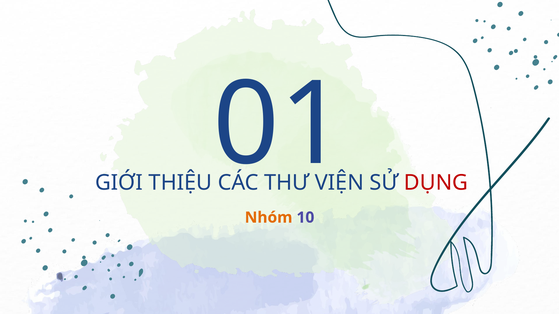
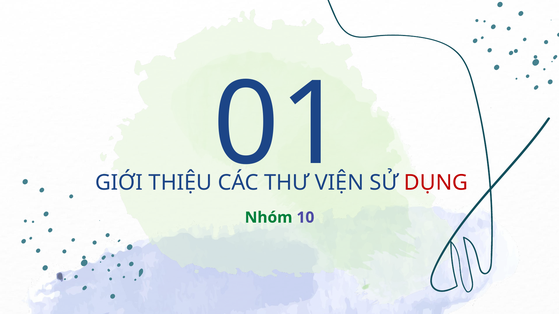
Nhóm colour: orange -> green (269, 218)
